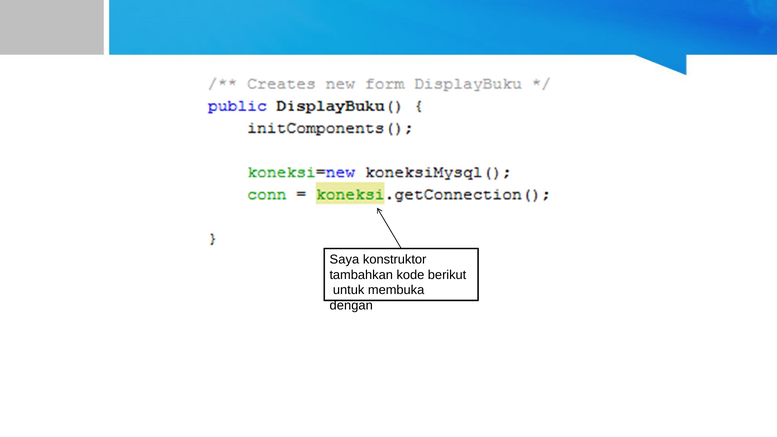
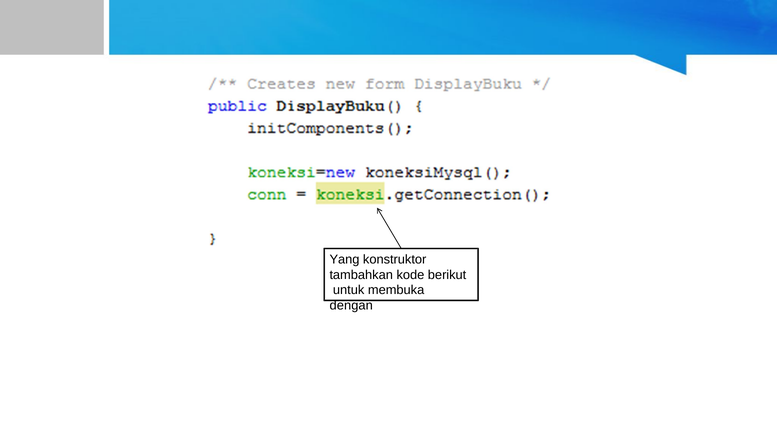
Saya: Saya -> Yang (345, 259)
